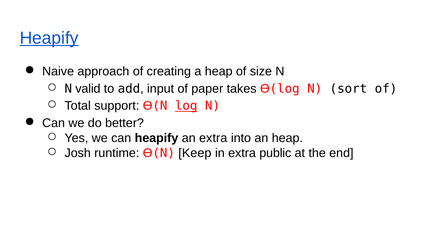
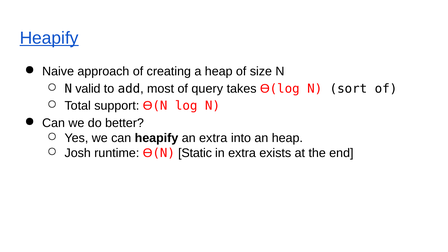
input: input -> most (161, 89)
paper: paper -> query (207, 89)
log underline: present -> none (186, 106)
Keep: Keep -> Static (195, 153)
public: public -> exists (275, 153)
